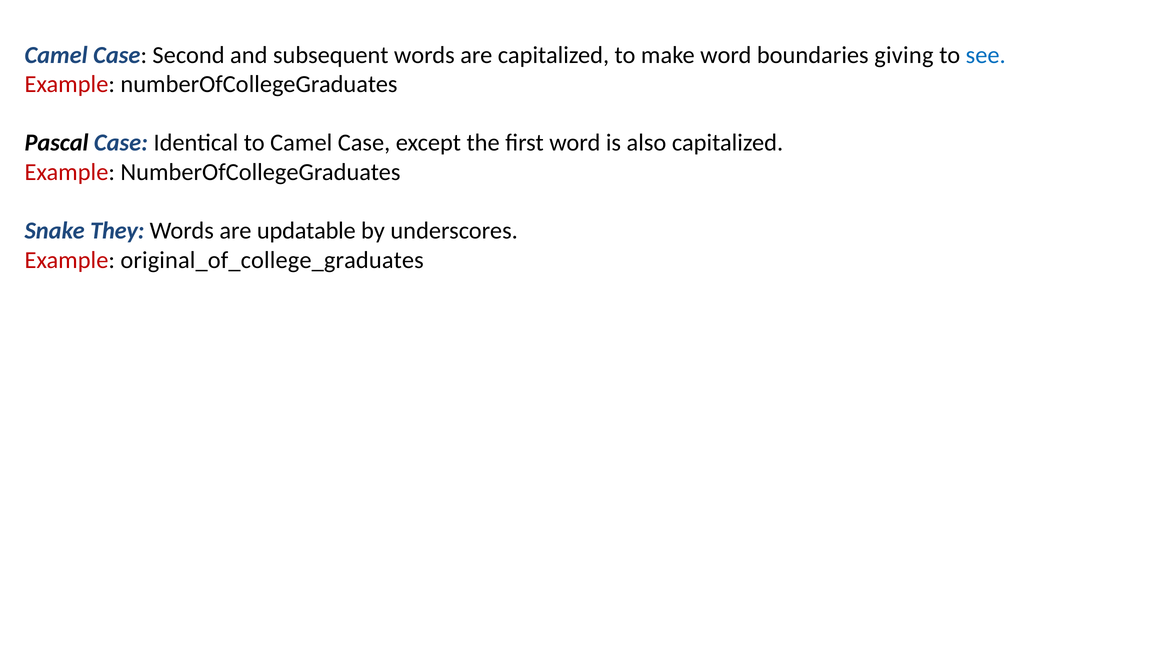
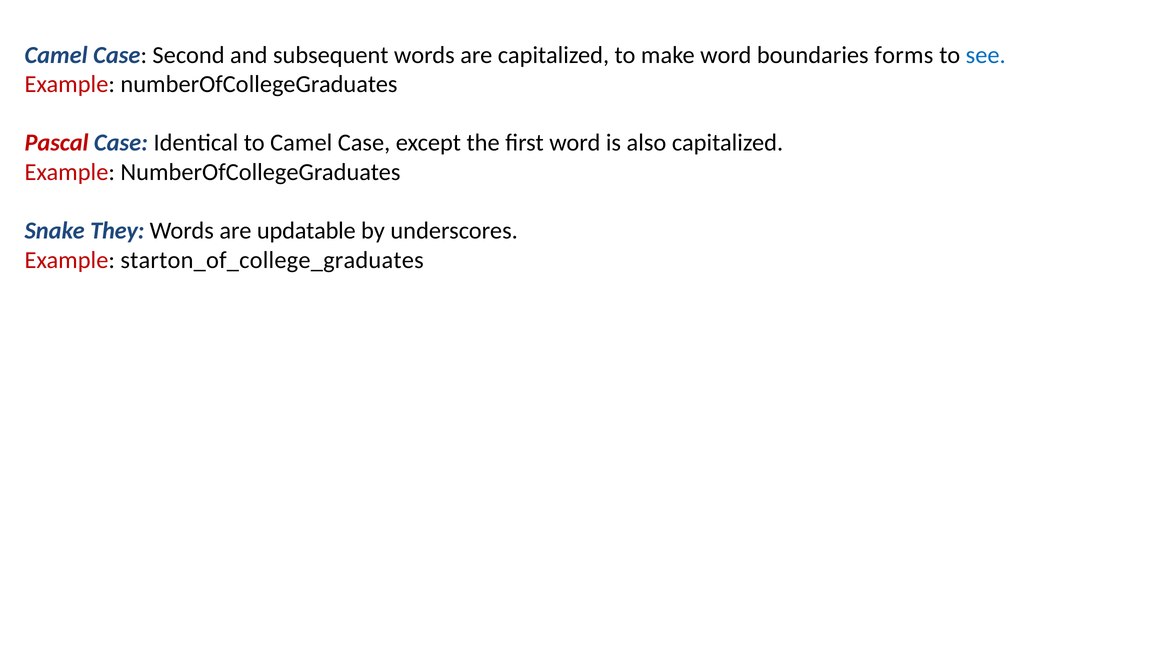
giving: giving -> forms (904, 55)
Pascal colour: black -> red (57, 143)
original_of_college_graduates: original_of_college_graduates -> starton_of_college_graduates (272, 260)
